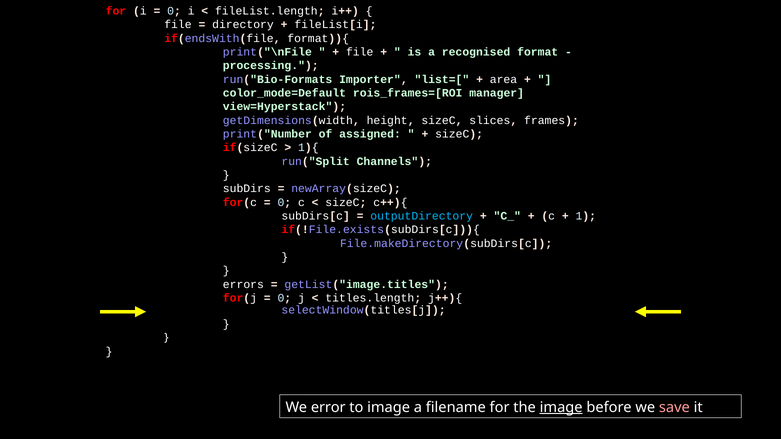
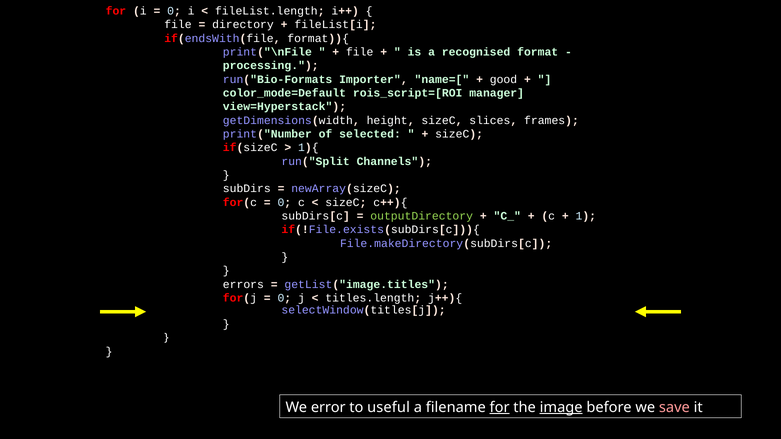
list=[: list=[ -> name=[ (442, 79)
area: area -> good (503, 79)
rois_frames=[ROI: rois_frames=[ROI -> rois_script=[ROI (408, 93)
assigned: assigned -> selected (370, 134)
outputDirectory colour: light blue -> light green (422, 216)
to image: image -> useful (389, 408)
for underline: none -> present (500, 408)
